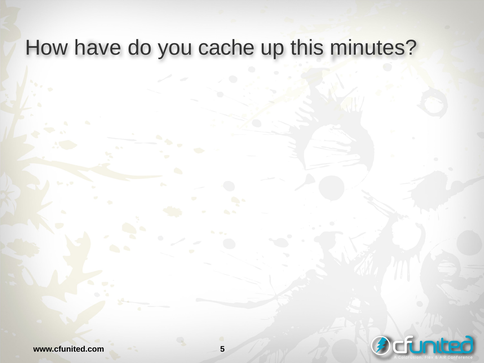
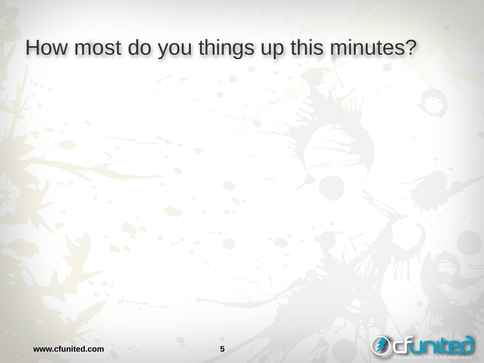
have: have -> most (98, 48)
cache: cache -> things (227, 48)
